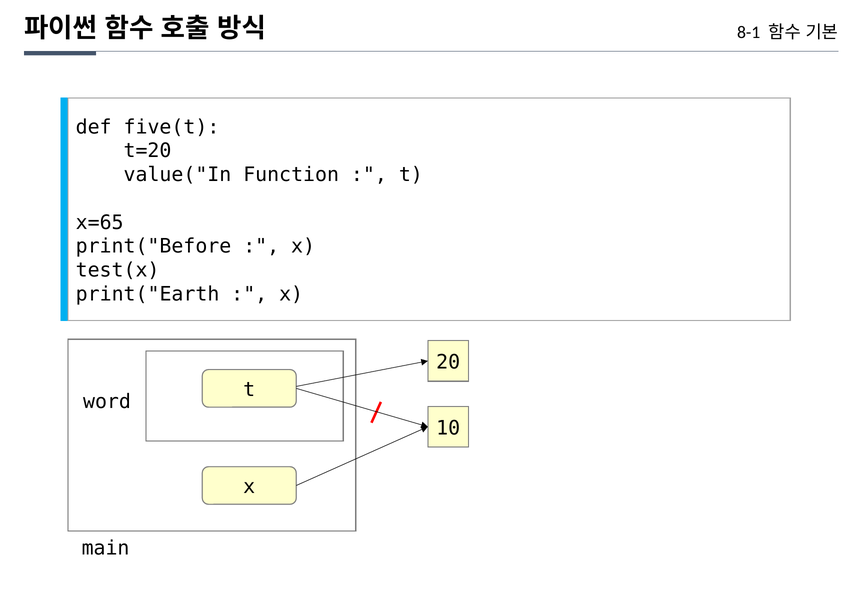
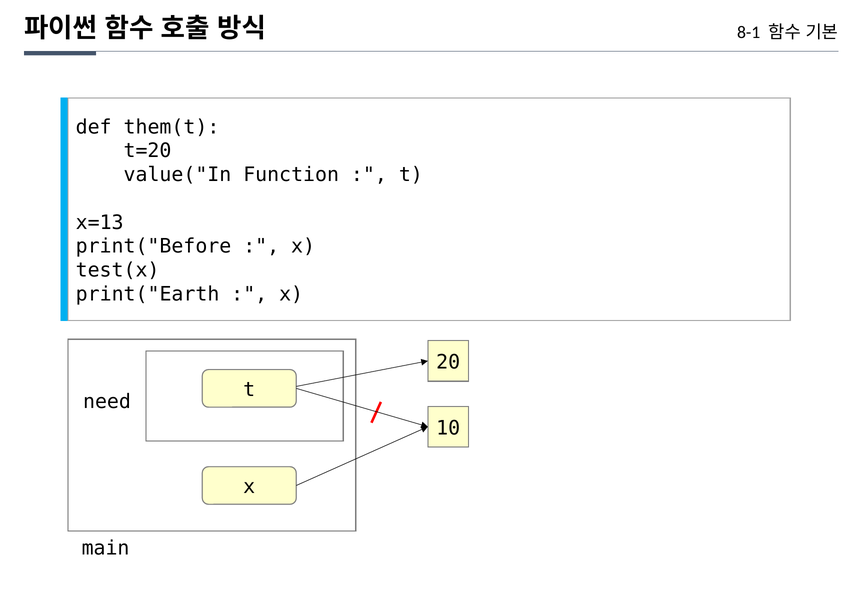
five(t: five(t -> them(t (171, 127)
x=65: x=65 -> x=13 (100, 222)
word: word -> need (107, 401)
